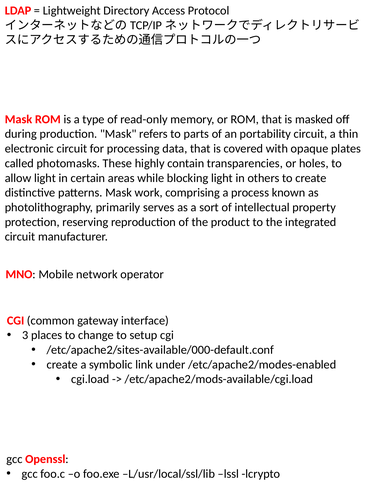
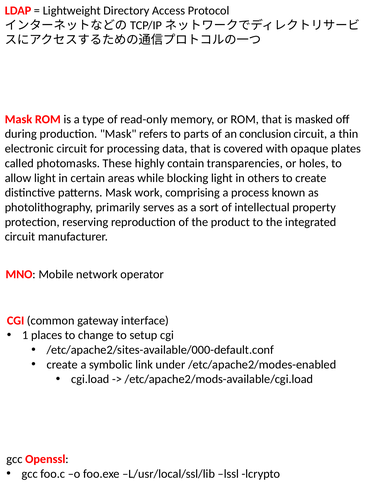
portability: portability -> conclusion (265, 134)
3: 3 -> 1 (25, 335)
